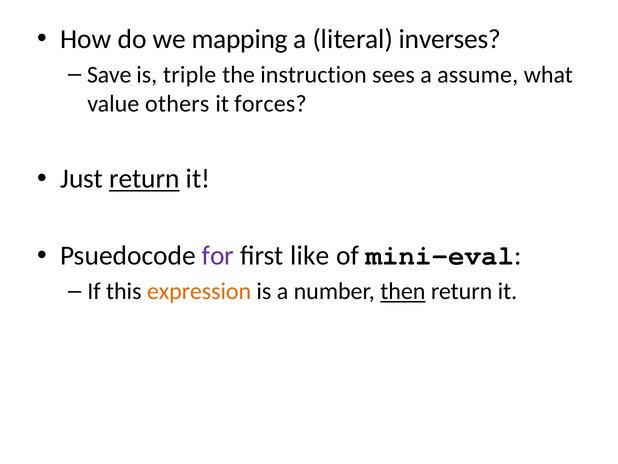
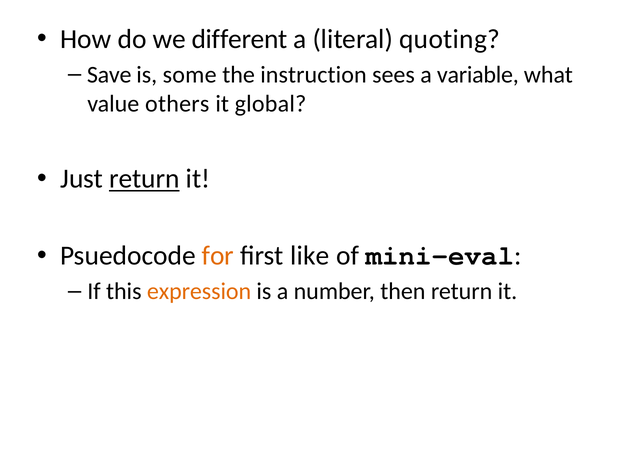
mapping: mapping -> different (240, 39)
inverses: inverses -> quoting (450, 39)
triple: triple -> some (190, 75)
assume: assume -> variable (478, 75)
forces: forces -> global (271, 104)
for colour: purple -> orange (218, 256)
then underline: present -> none (403, 291)
